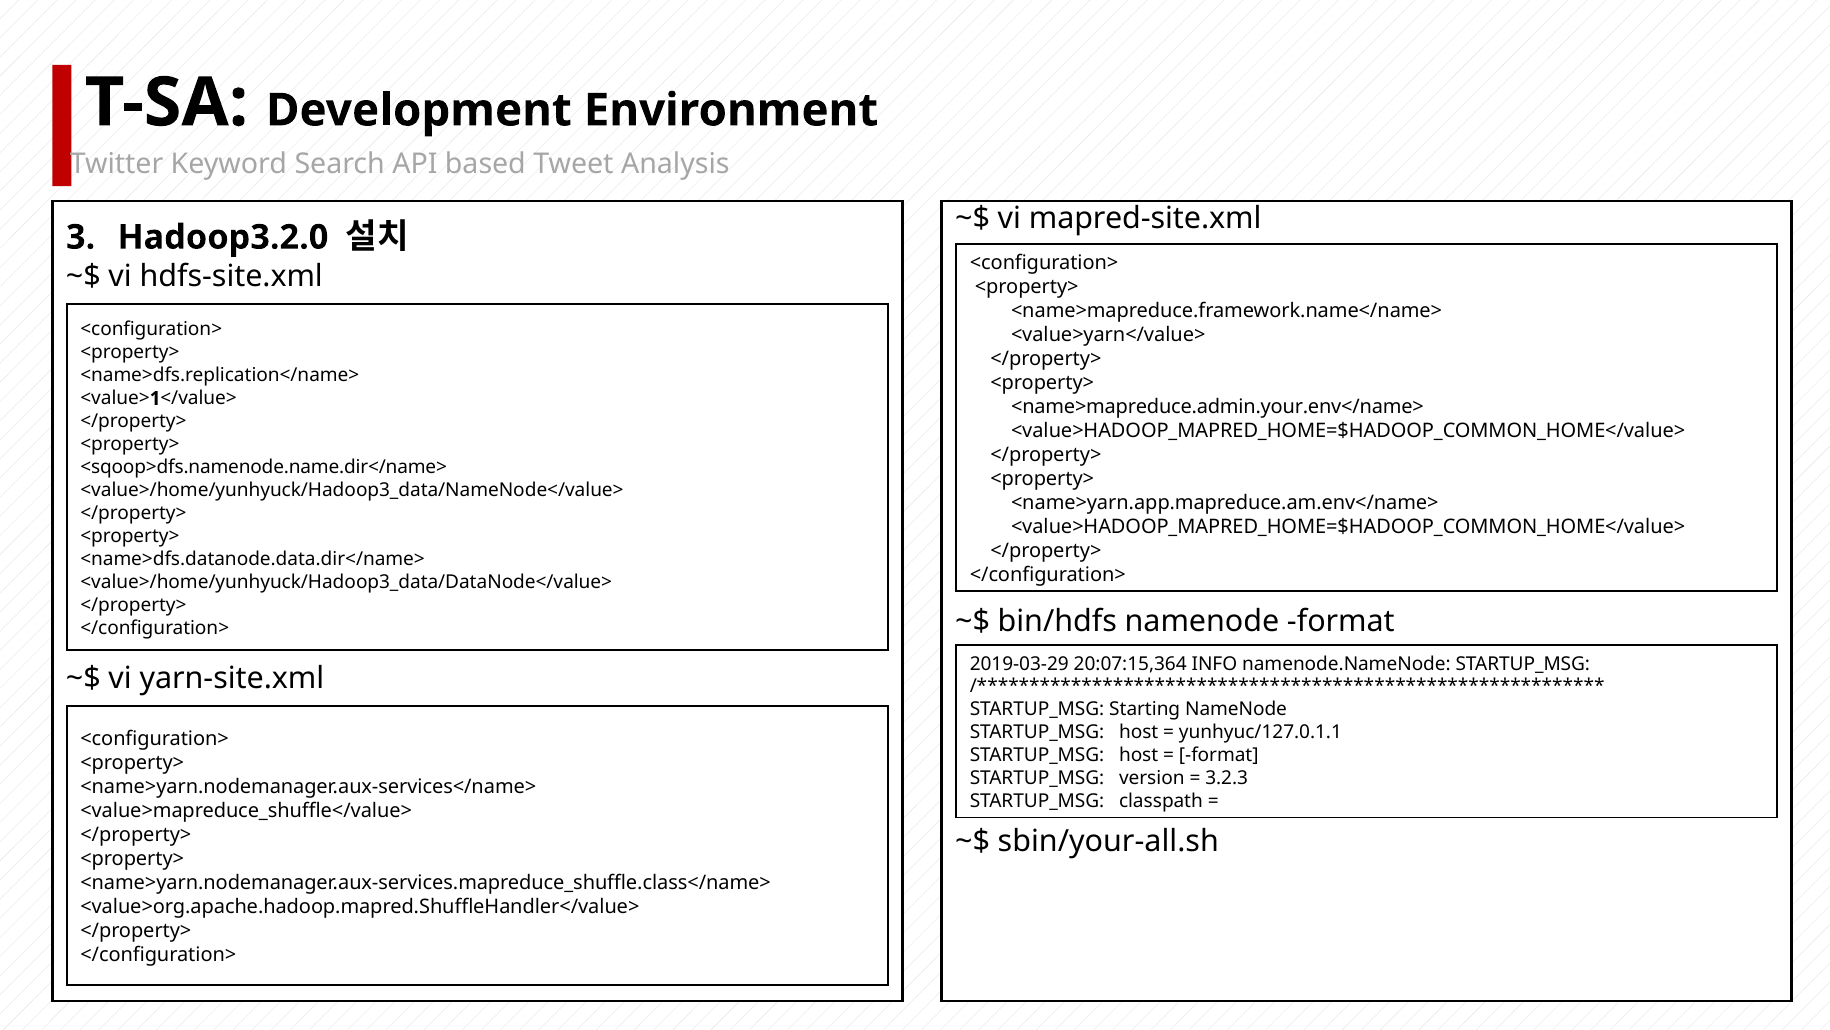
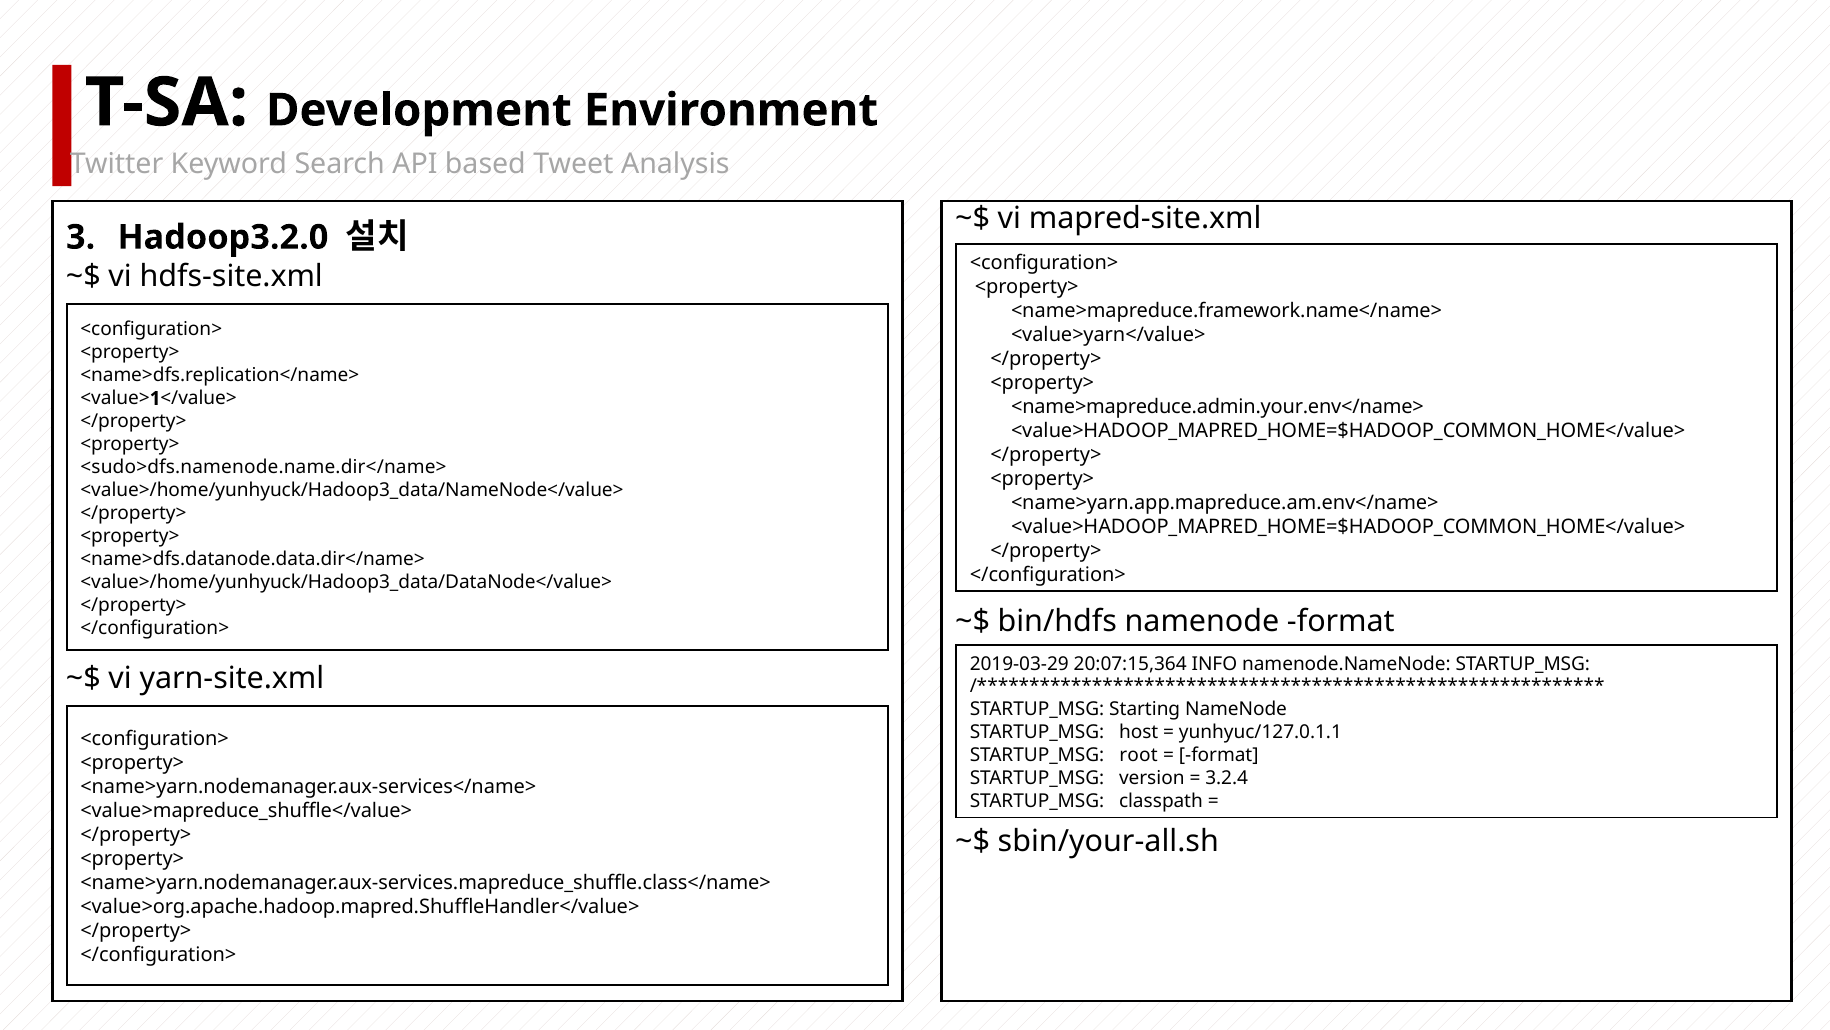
<sqoop>dfs.namenode.name.dir</name>: <sqoop>dfs.namenode.name.dir</name> -> <sudo>dfs.namenode.name.dir</name> (264, 467)
host: host -> root (1138, 755)
3.2.3: 3.2.3 -> 3.2.4 (1227, 778)
